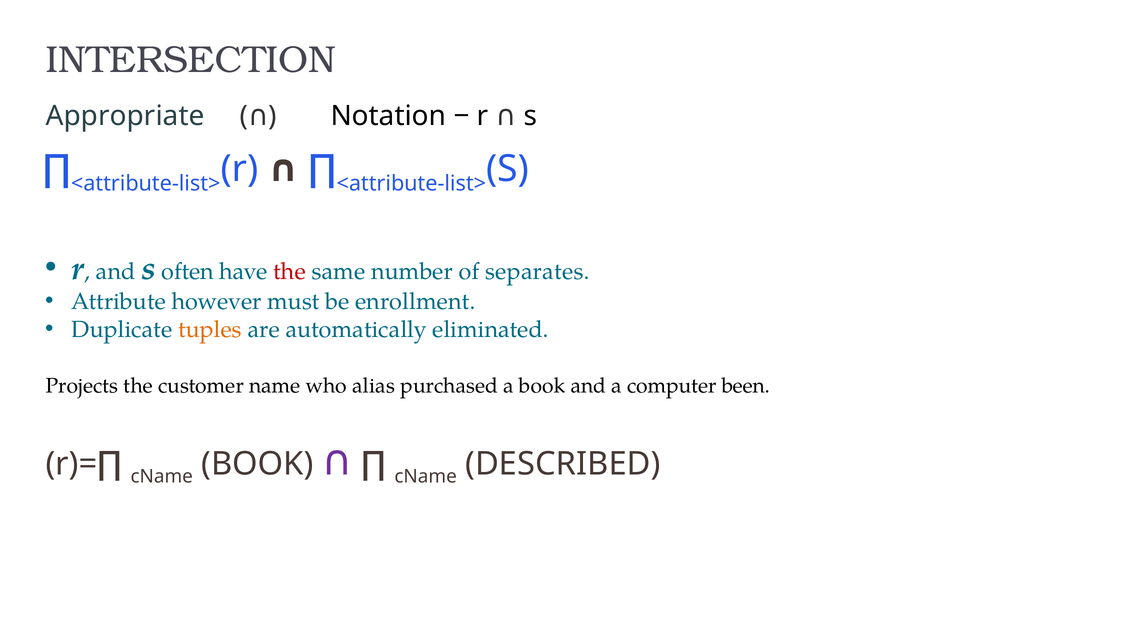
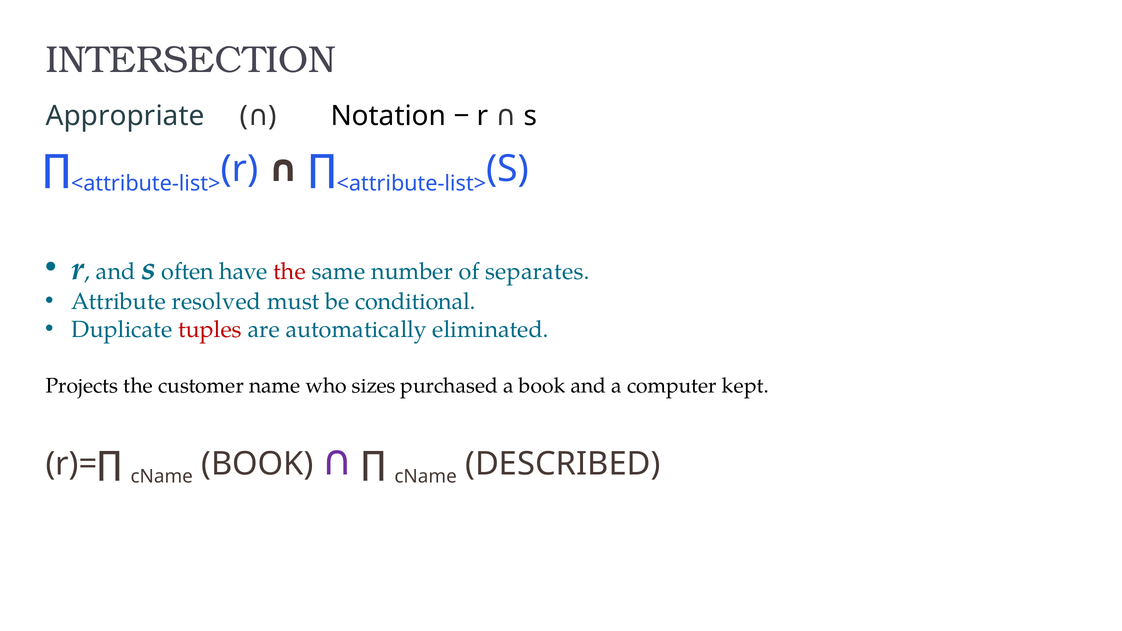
however: however -> resolved (216, 301)
enrollment: enrollment -> conditional (415, 301)
tuples colour: orange -> red (210, 329)
alias: alias -> sizes (374, 386)
been: been -> kept (746, 386)
